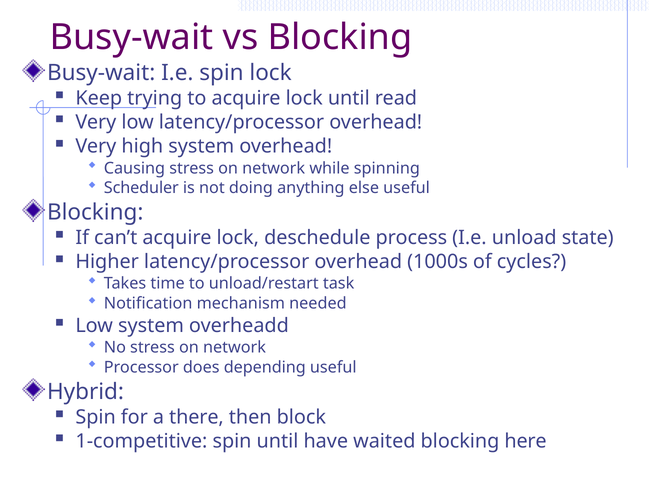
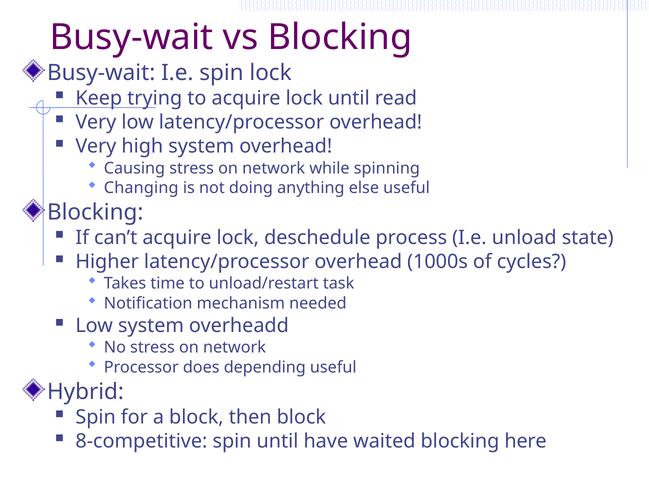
Scheduler: Scheduler -> Changing (141, 188)
a there: there -> block (196, 417)
1-competitive: 1-competitive -> 8-competitive (141, 441)
